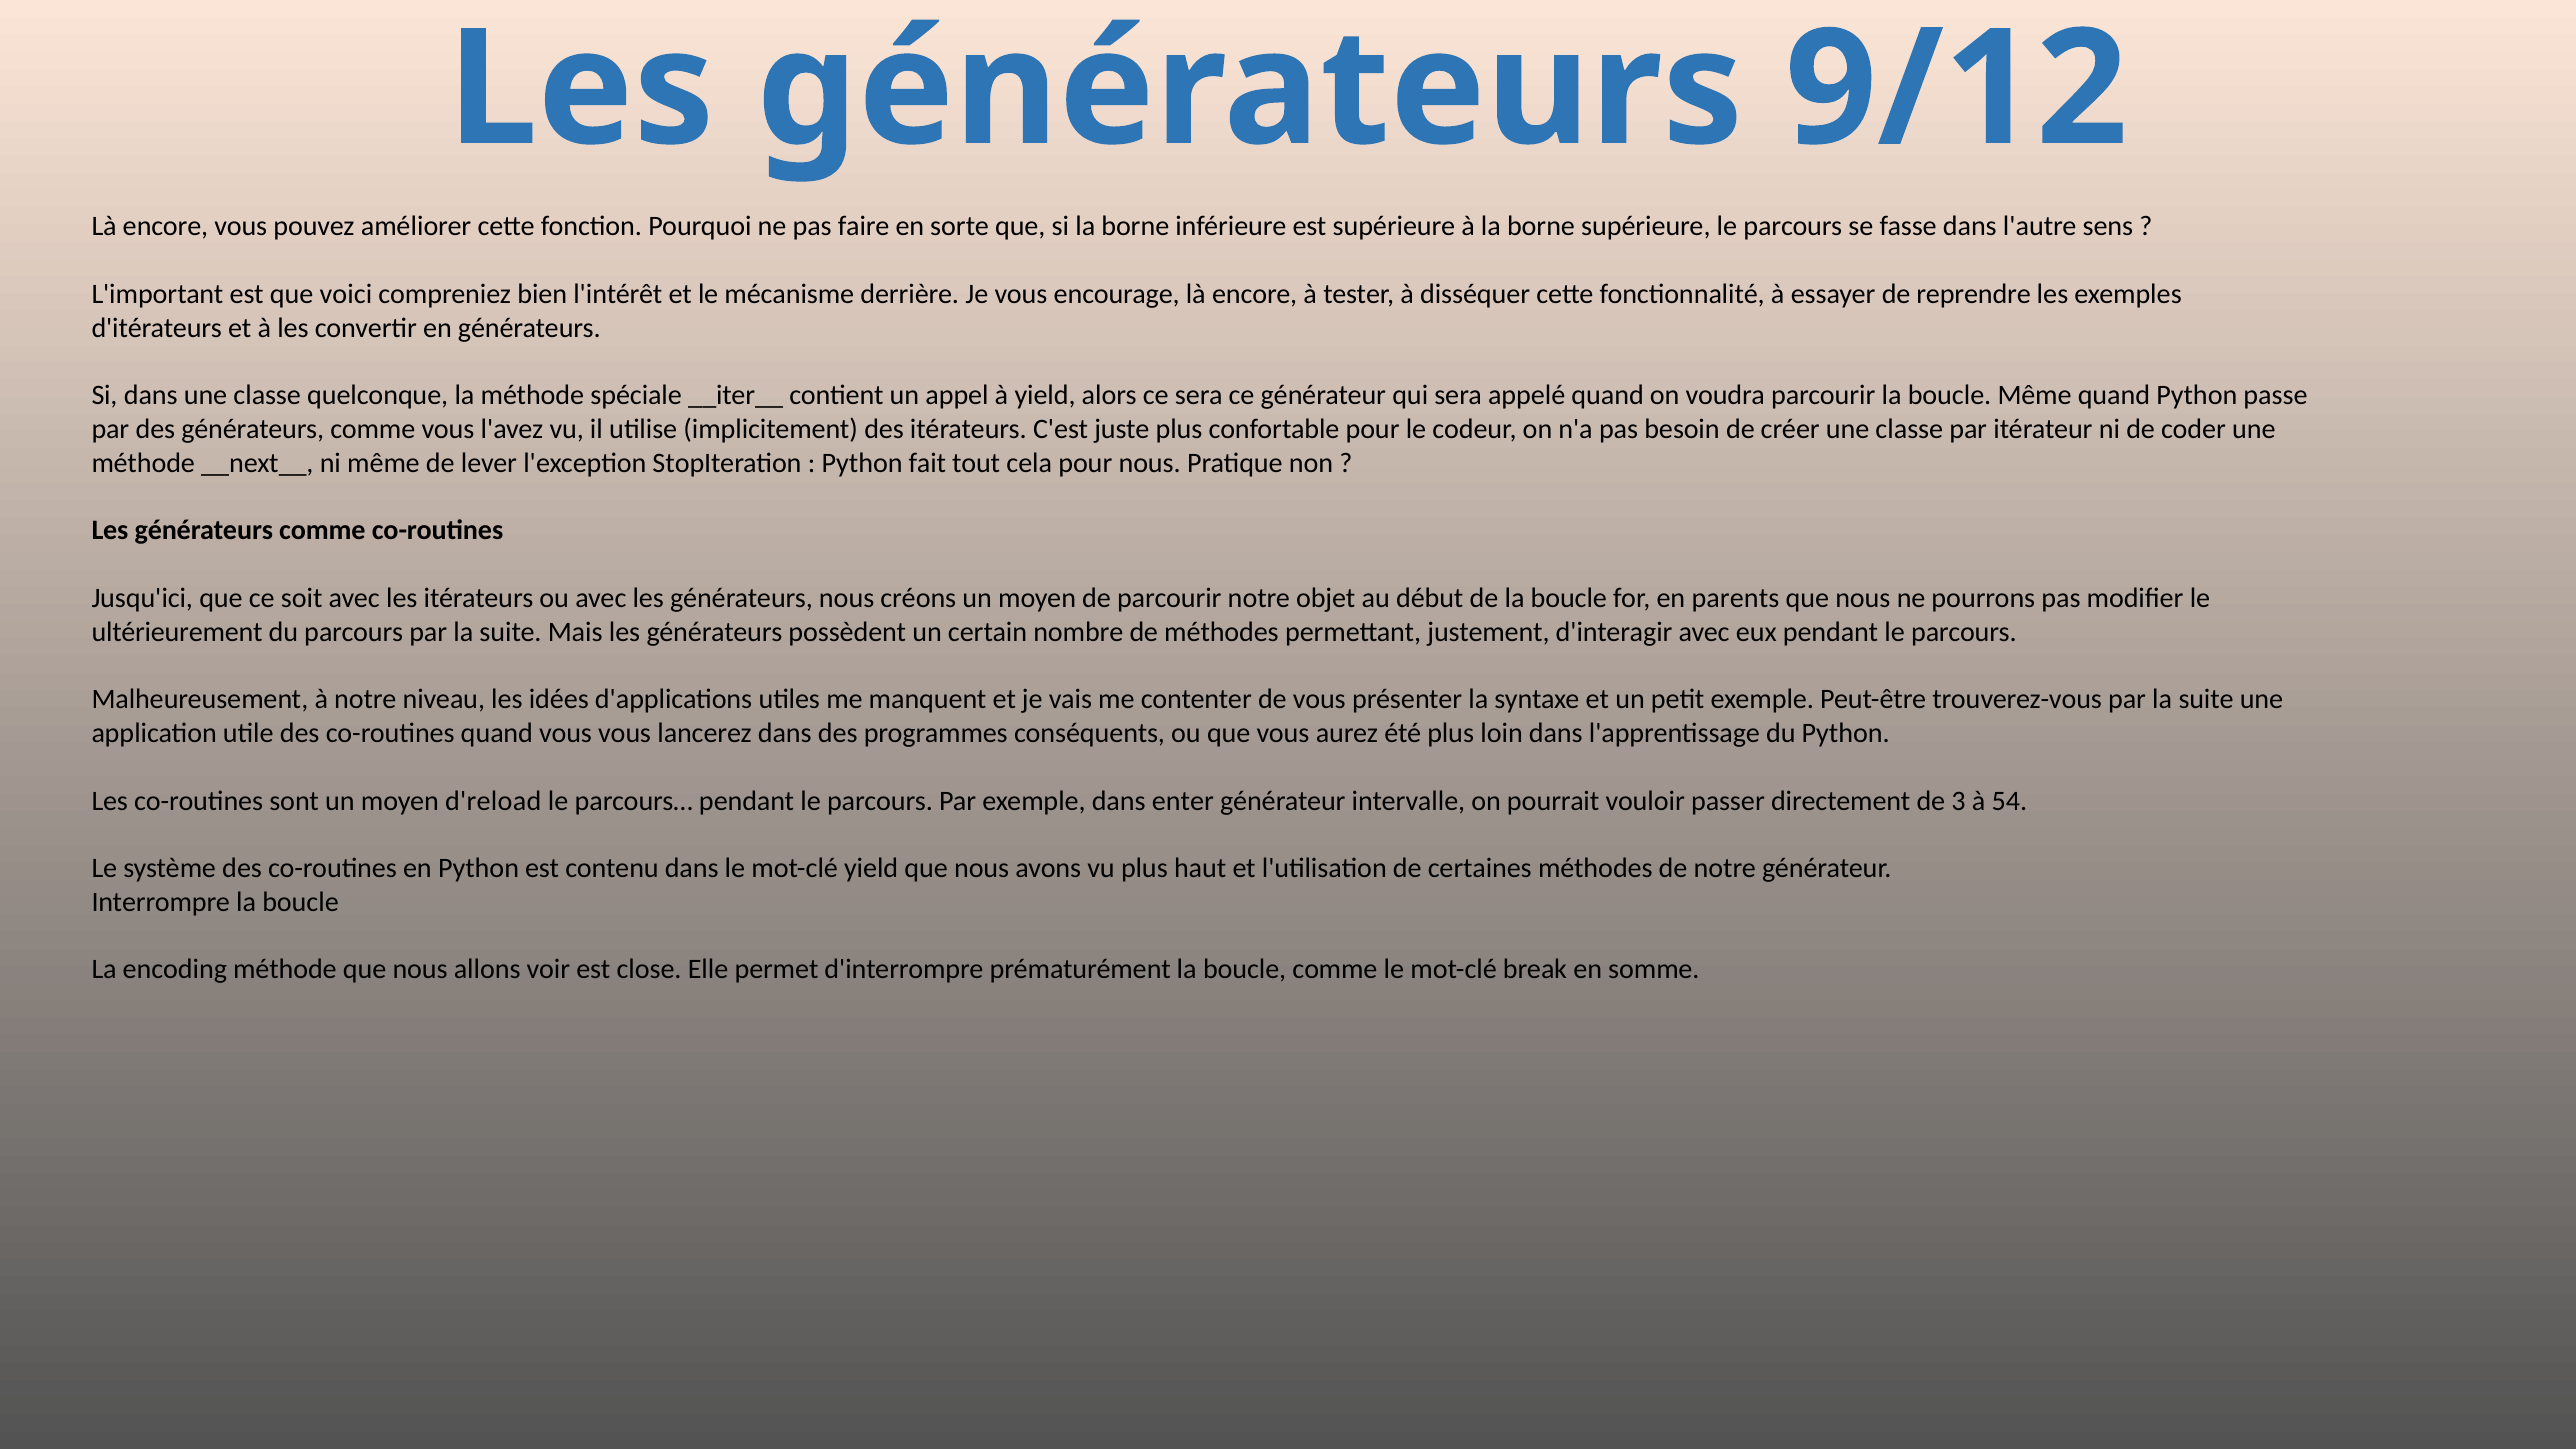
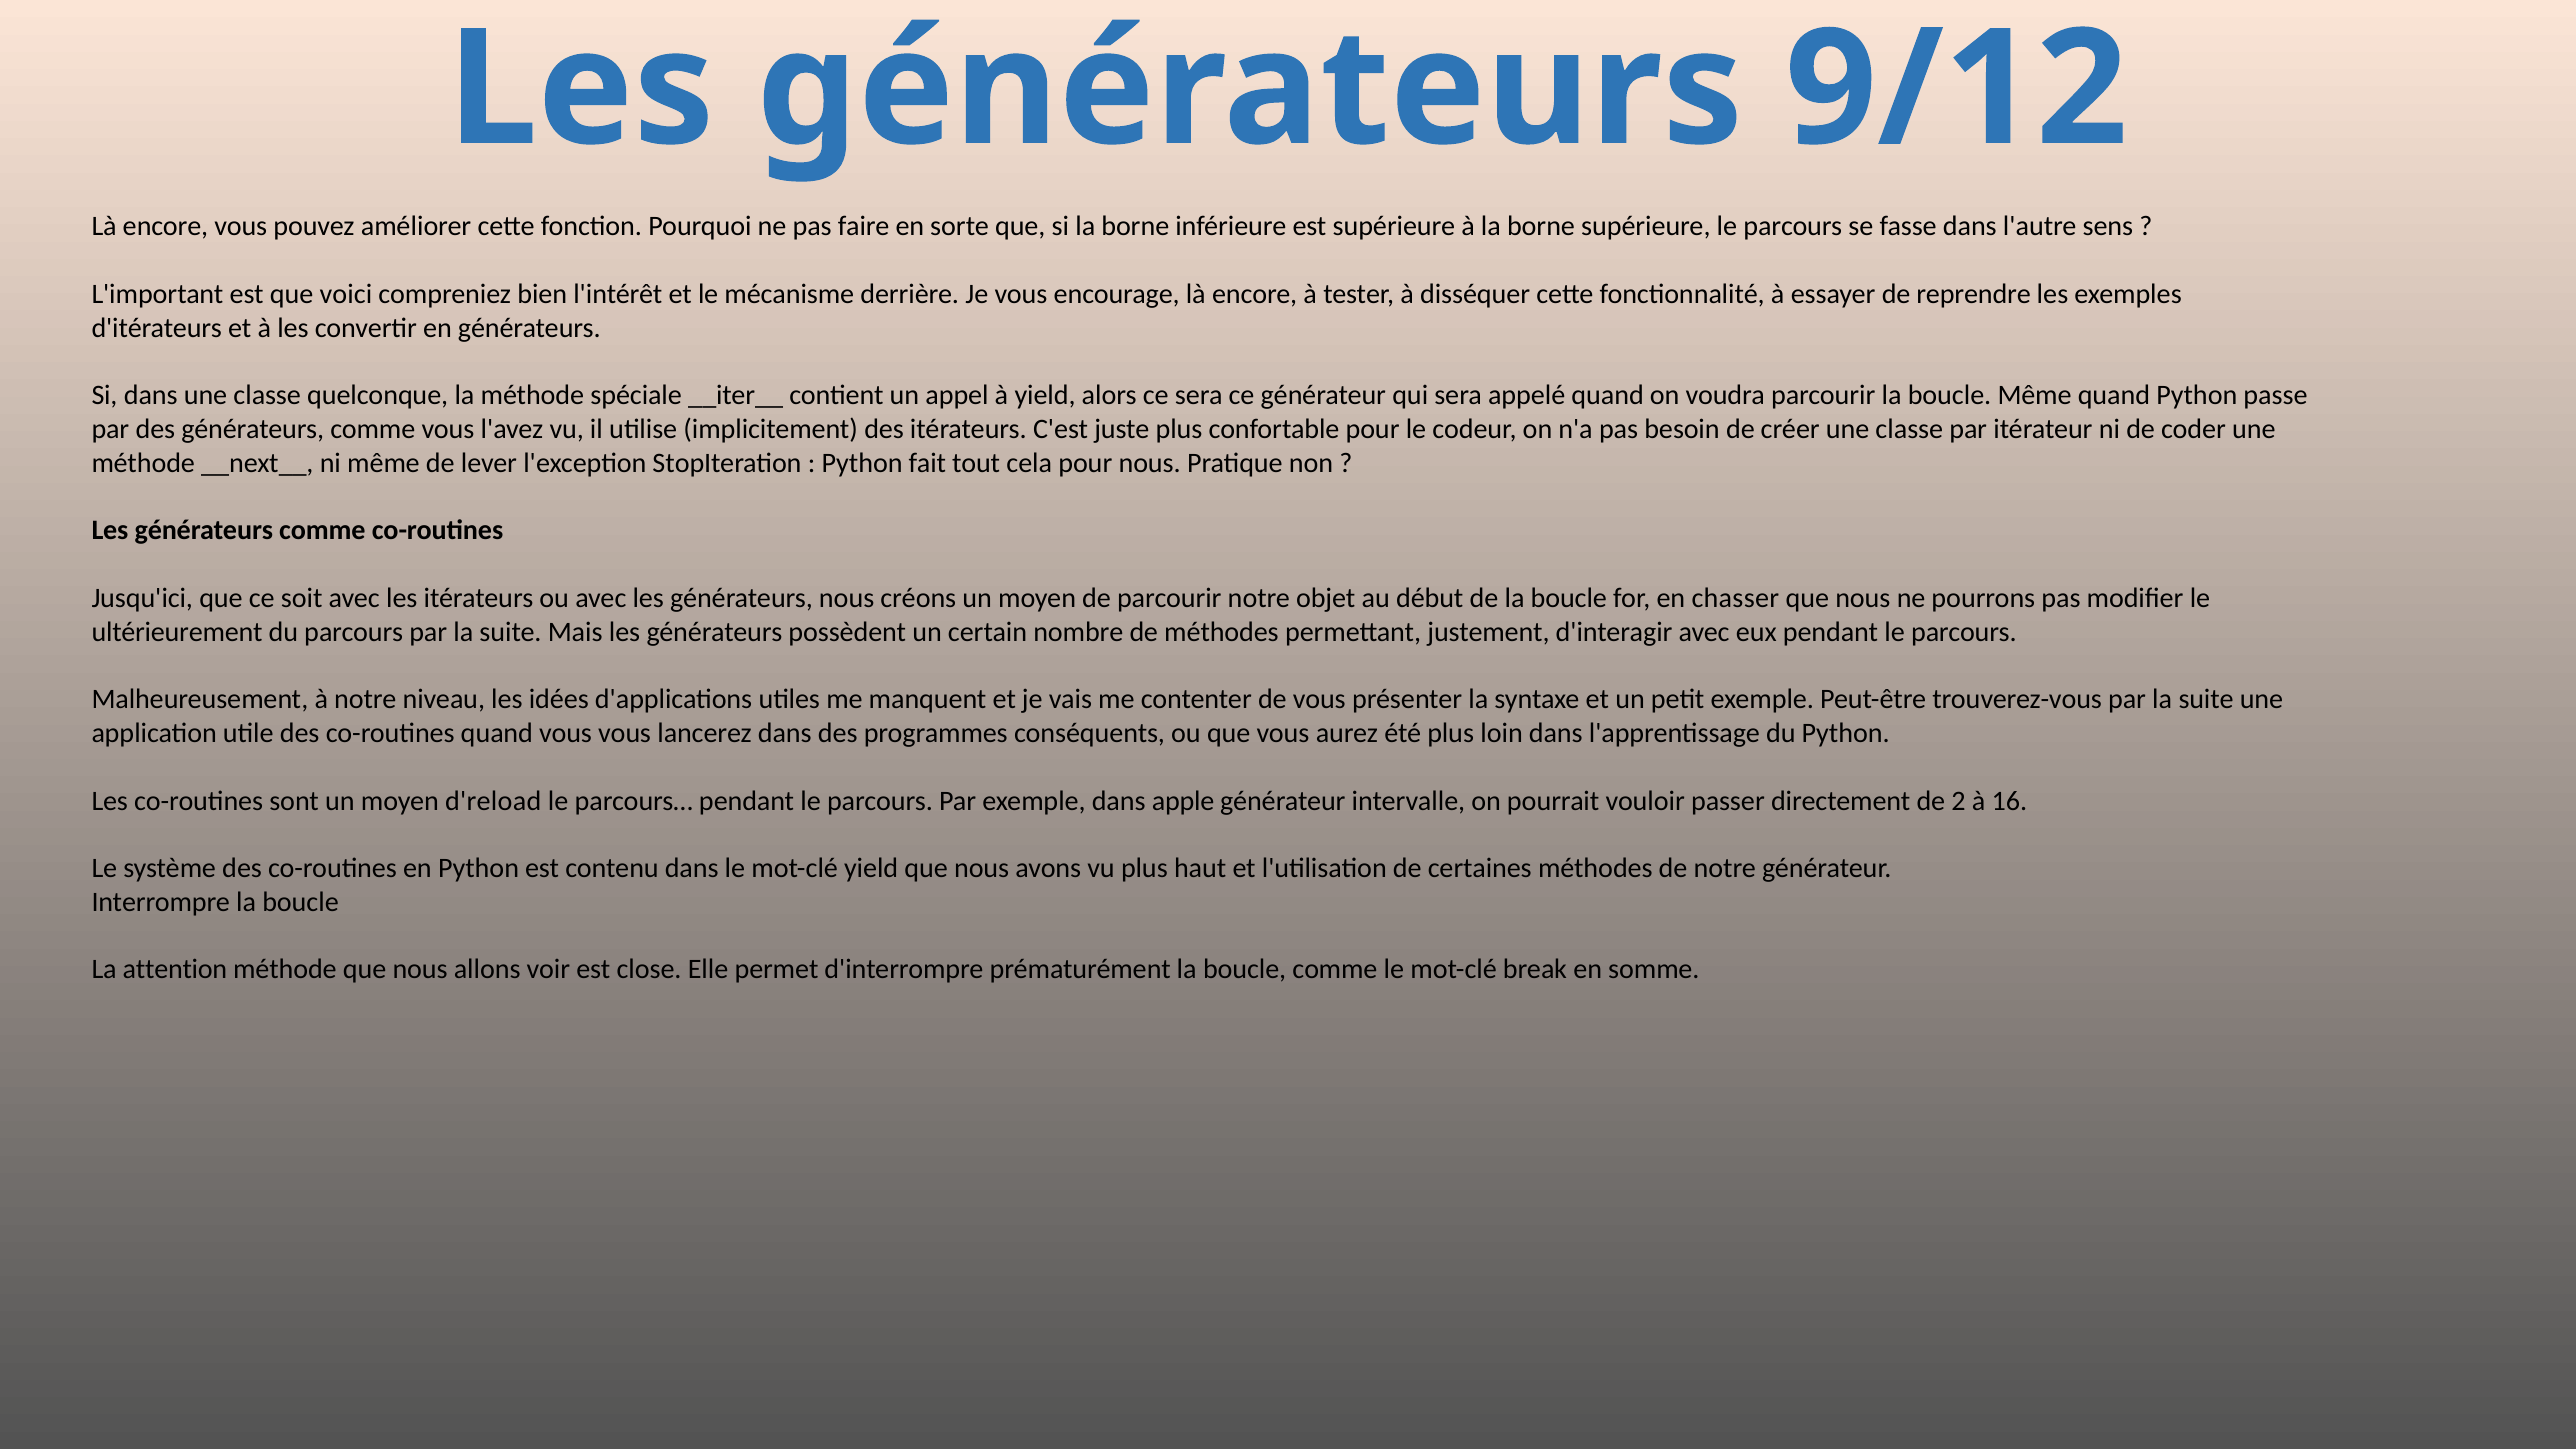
parents: parents -> chasser (1735, 598)
enter: enter -> apple (1183, 801)
3: 3 -> 2 (1958, 801)
54: 54 -> 16 (2009, 801)
encoding: encoding -> attention (175, 970)
